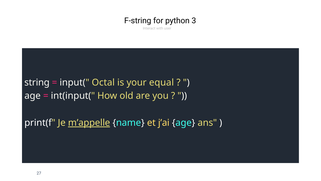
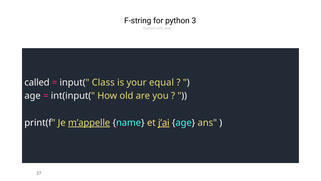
string: string -> called (37, 82)
Octal: Octal -> Class (103, 82)
j’ai underline: none -> present (164, 123)
